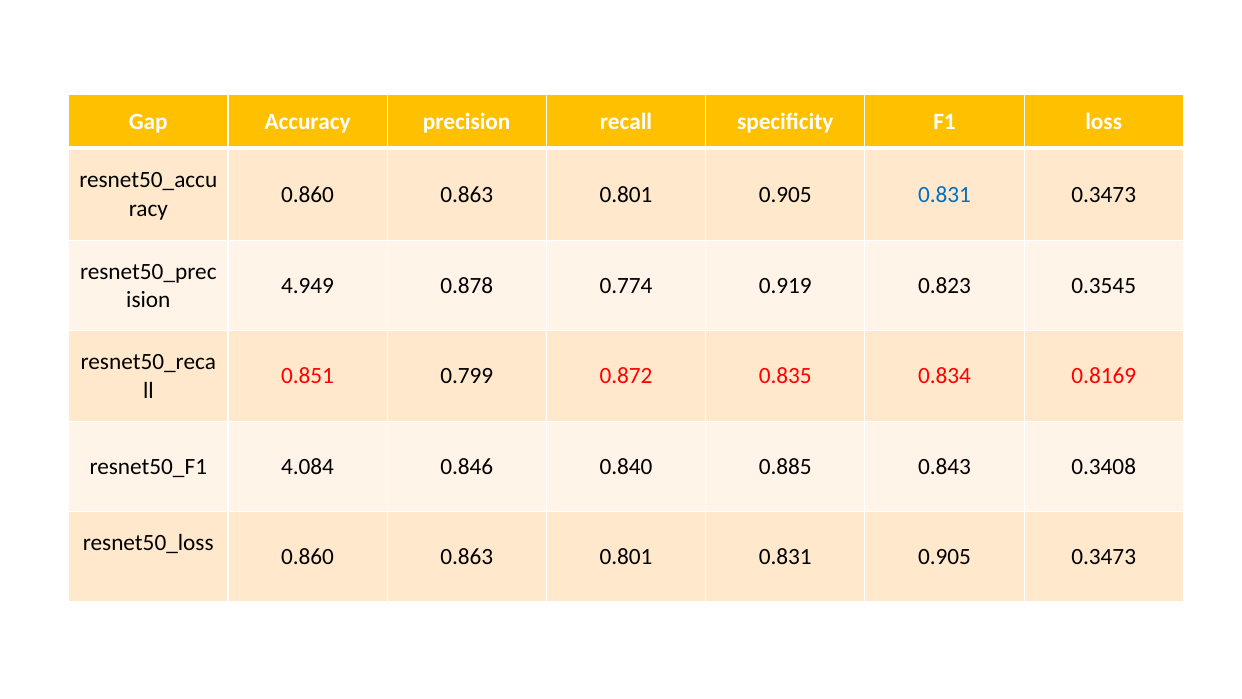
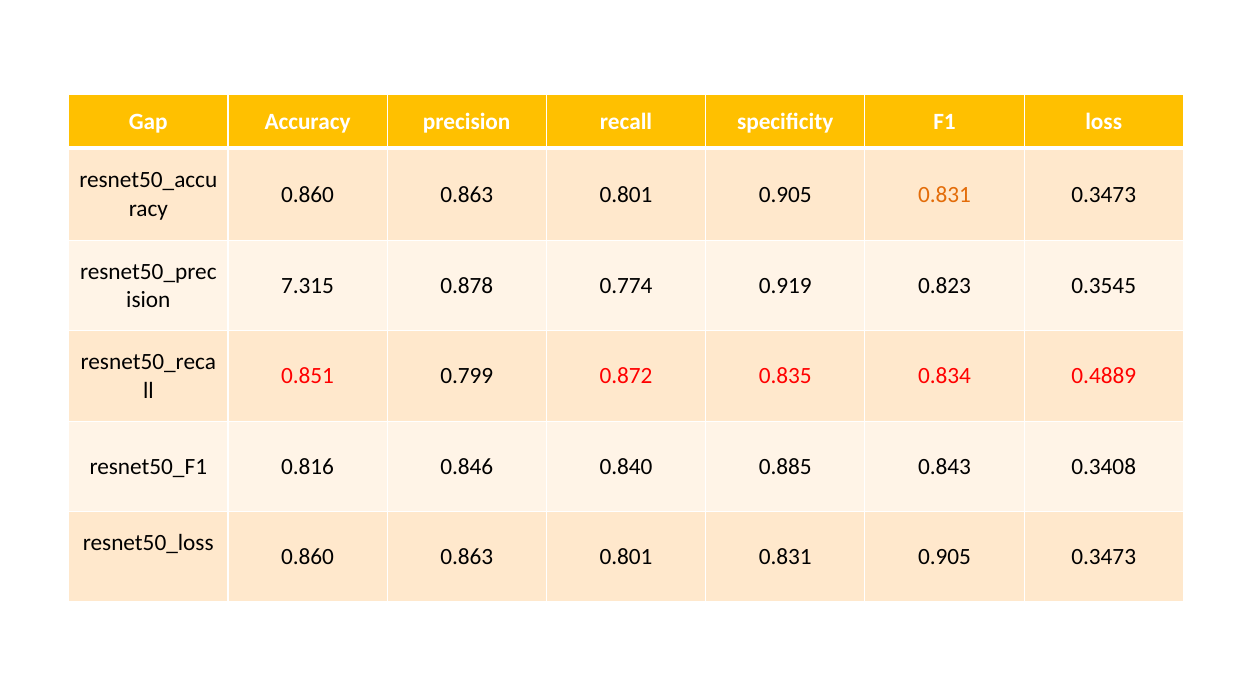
0.831 colour: blue -> orange (944, 194)
4.949: 4.949 -> 7.315 (308, 286)
0.8169: 0.8169 -> 0.4889 (1104, 376)
4.084: 4.084 -> 0.816 (308, 466)
